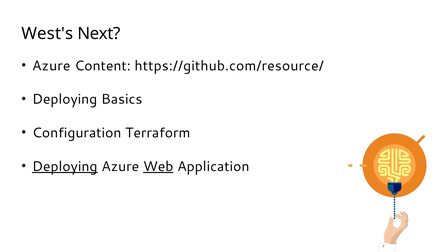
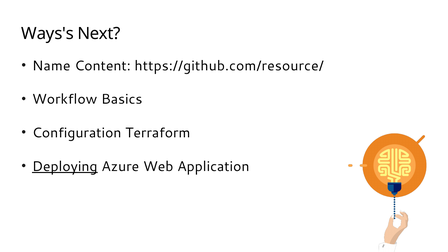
West's: West's -> Ways's (48, 34)
Azure: Azure -> Name (51, 66)
Deploying: Deploying -> Workflow (65, 99)
Web underline: present -> none (158, 167)
